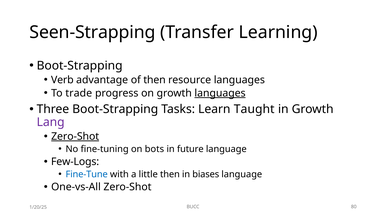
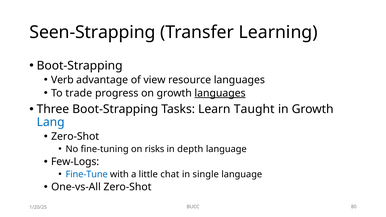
of then: then -> view (154, 80)
Lang colour: purple -> blue (51, 122)
Zero-Shot underline: present -> none (75, 137)
bots: bots -> risks (155, 149)
future: future -> depth (190, 149)
little then: then -> chat (170, 174)
biases: biases -> single (206, 174)
